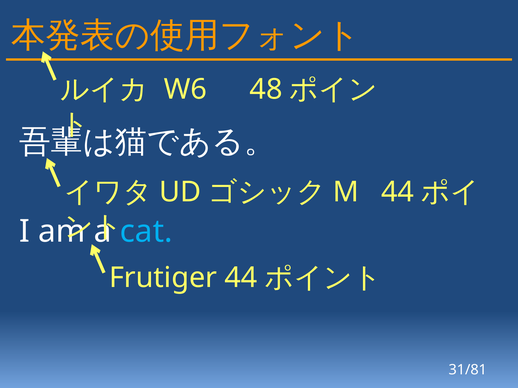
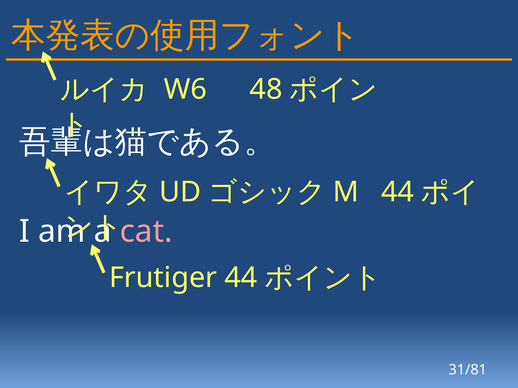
cat colour: light blue -> pink (146, 232)
